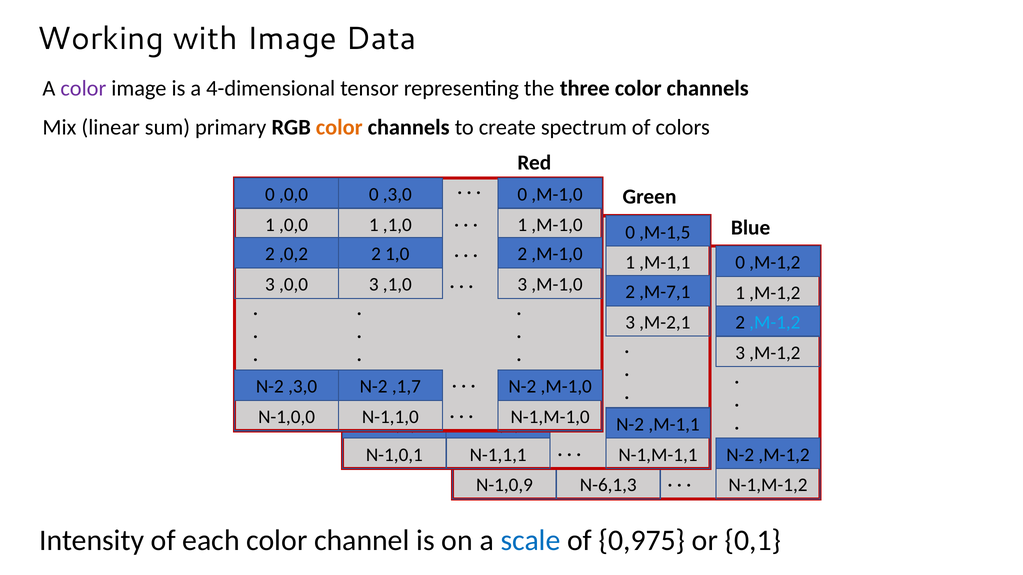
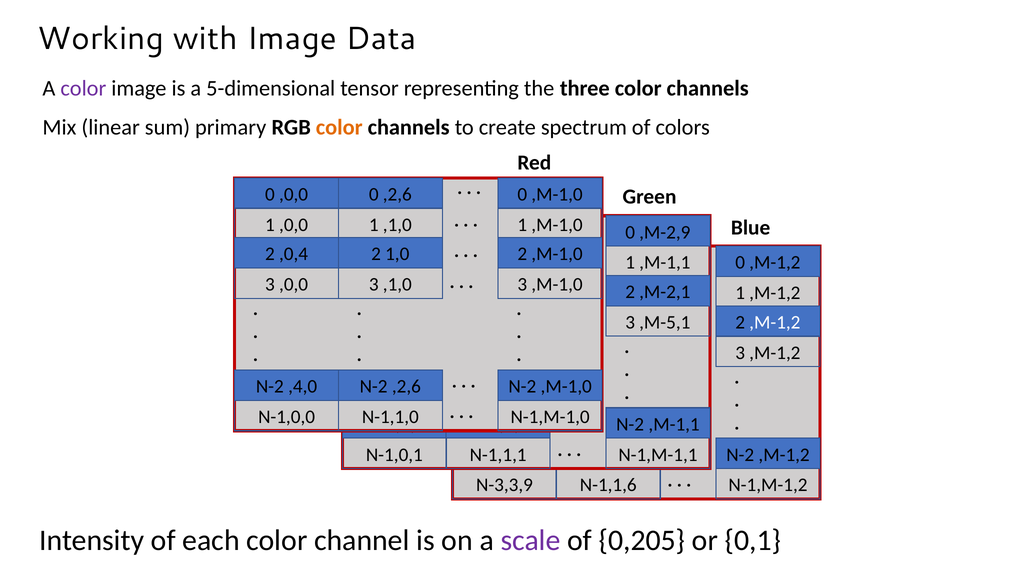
4-dimensional: 4-dimensional -> 5-dimensional (271, 88)
0 ,3,0: ,3,0 -> ,2,6 (397, 195)
,M-1,5: ,M-1,5 -> ,M-2,9 (665, 232)
,0,2: ,0,2 -> ,0,4 (294, 254)
,M-7,1: ,M-7,1 -> ,M-2,1 (665, 292)
,M-2,1: ,M-2,1 -> ,M-5,1 (665, 323)
,M-1,2 colour: light blue -> white (775, 323)
N-2 ,3,0: ,3,0 -> ,4,0 (303, 387)
,1,7: ,1,7 -> ,2,6 (406, 387)
N-1,0,9: N-1,0,9 -> N-3,3,9 (504, 486)
N-6,1,3: N-6,1,3 -> N-1,1,6 (608, 486)
scale colour: blue -> purple (531, 541)
0,975: 0,975 -> 0,205 (642, 541)
